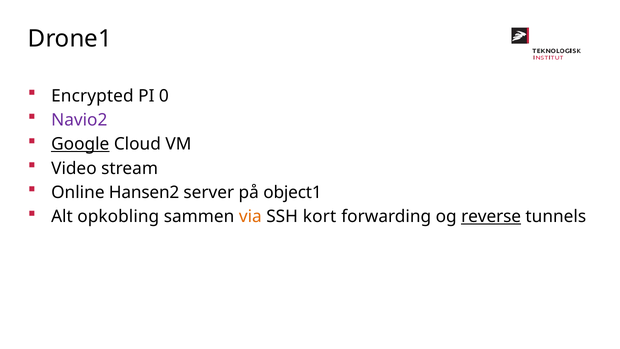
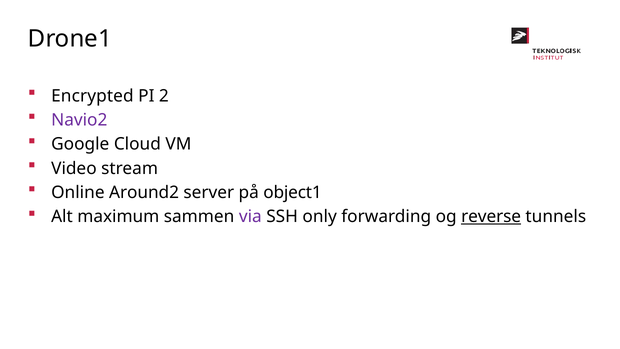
0: 0 -> 2 (164, 96)
Google underline: present -> none (80, 144)
Hansen2: Hansen2 -> Around2 (144, 192)
opkobling: opkobling -> maximum (118, 216)
via colour: orange -> purple (250, 216)
kort: kort -> only (320, 216)
